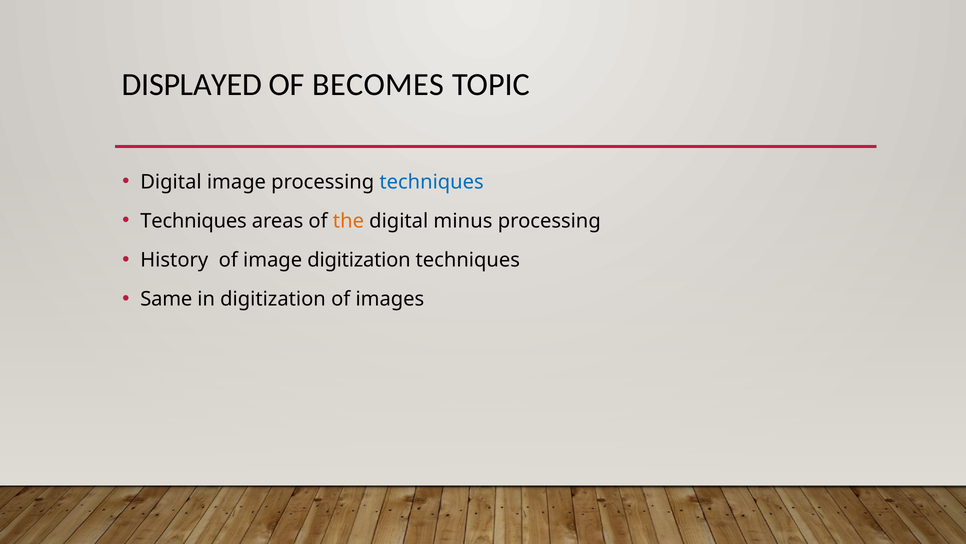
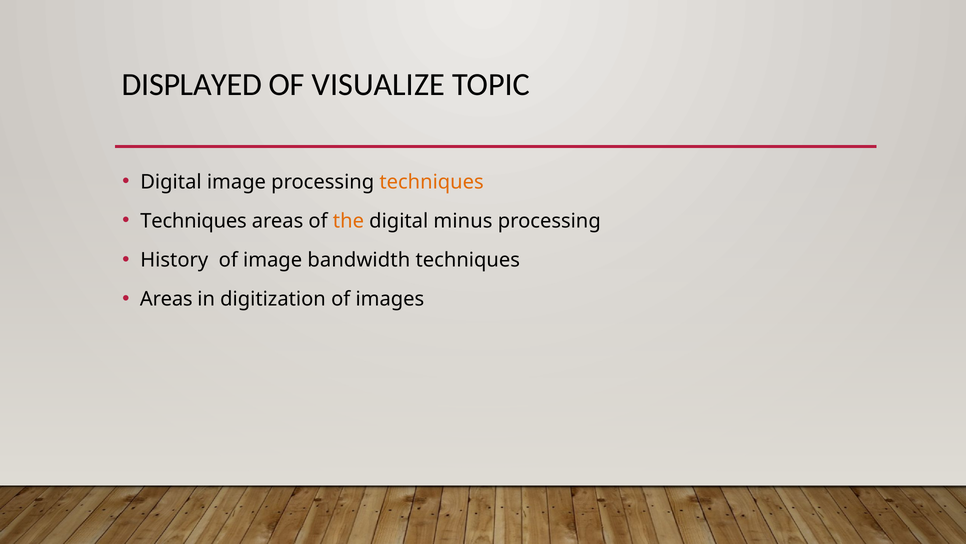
BECOMES: BECOMES -> VISUALIZE (378, 85)
techniques colour: blue -> orange (432, 182)
image digitization: digitization -> bandwidth (359, 260)
Same: Same -> Areas (166, 299)
